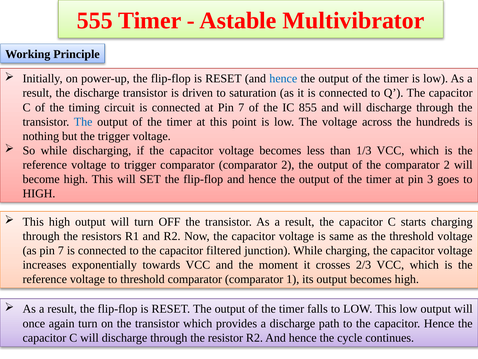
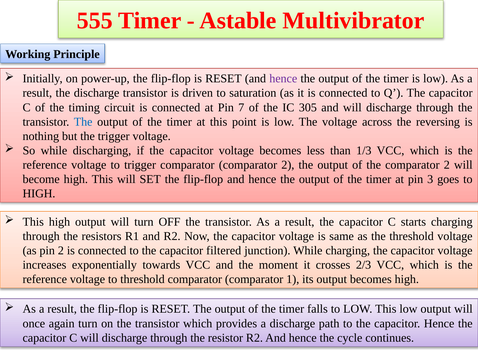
hence colour: blue -> purple (283, 79)
855: 855 -> 305 (308, 107)
hundreds: hundreds -> reversing (438, 122)
as pin 7: 7 -> 2 (61, 250)
